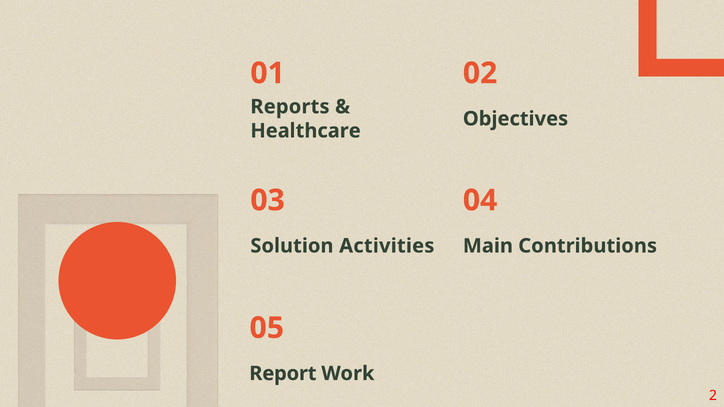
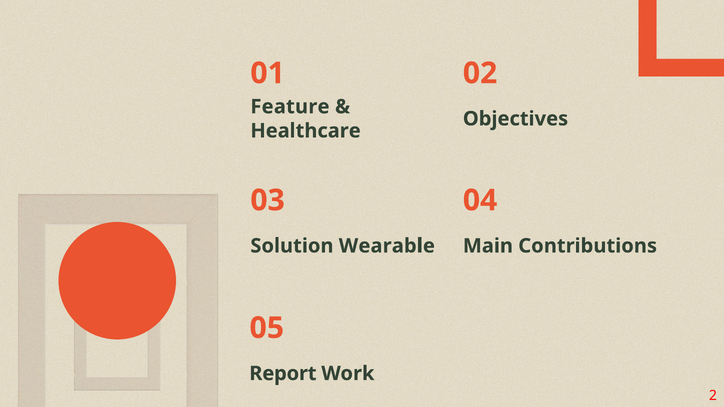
Reports: Reports -> Feature (290, 107)
Activities: Activities -> Wearable (387, 246)
